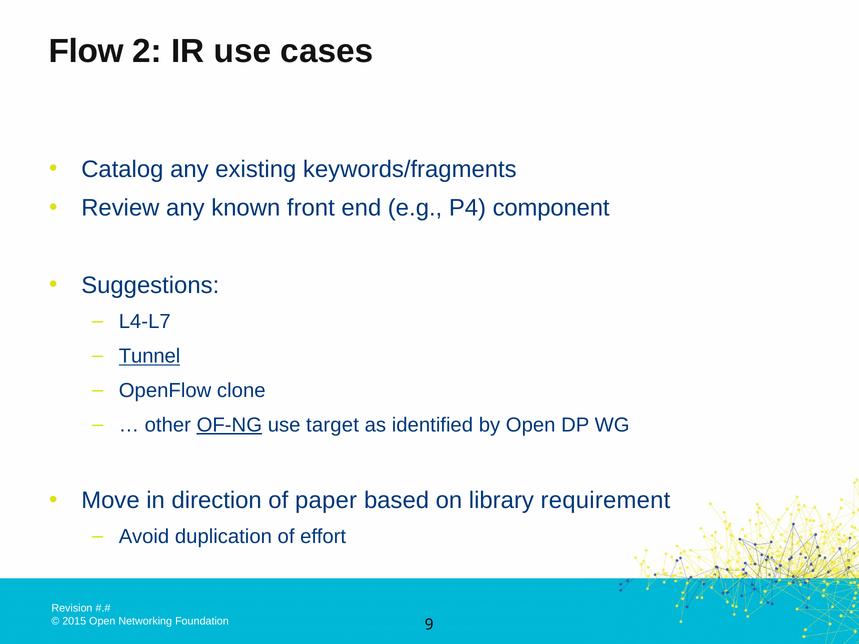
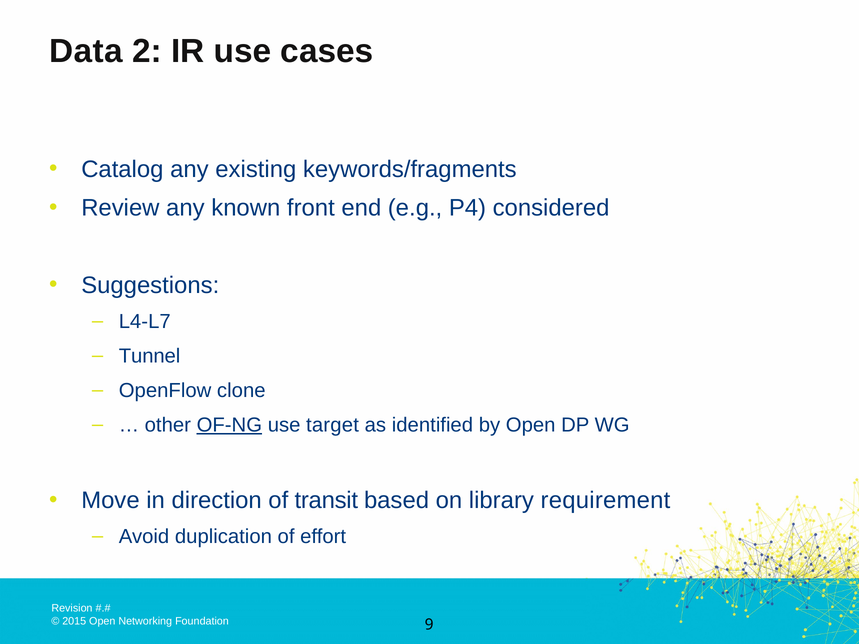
Flow: Flow -> Data (86, 51)
component: component -> considered (551, 208)
Tunnel underline: present -> none (150, 356)
paper: paper -> transit (326, 501)
